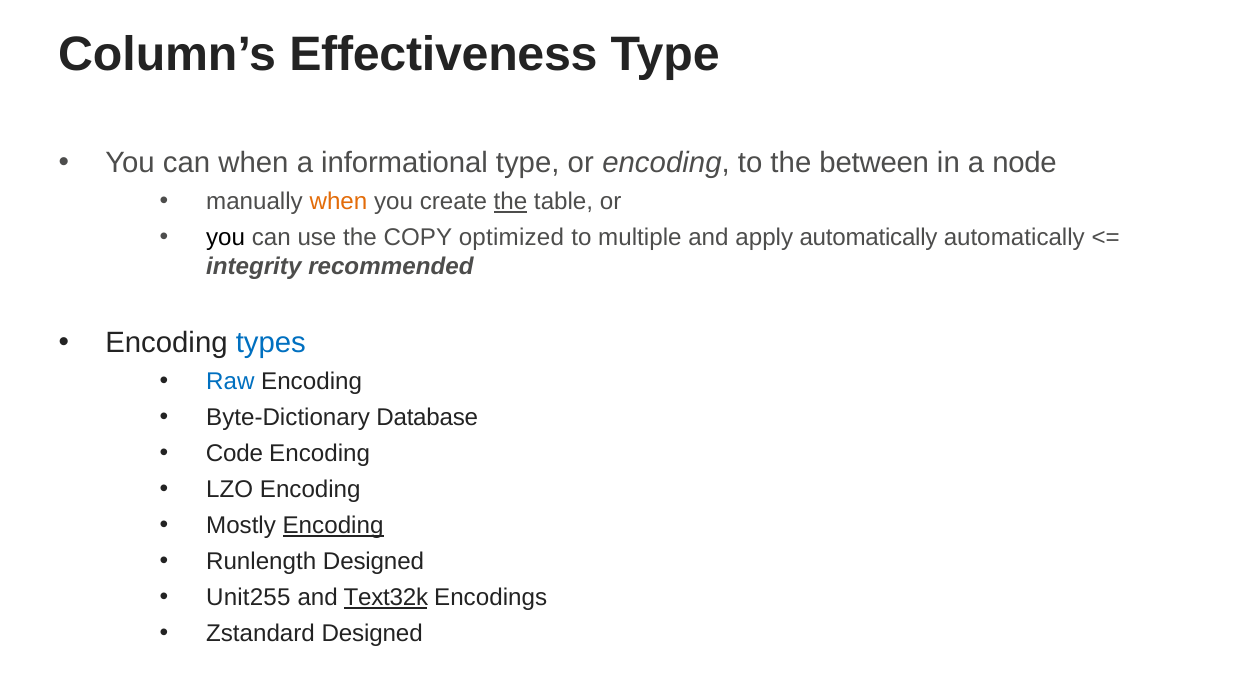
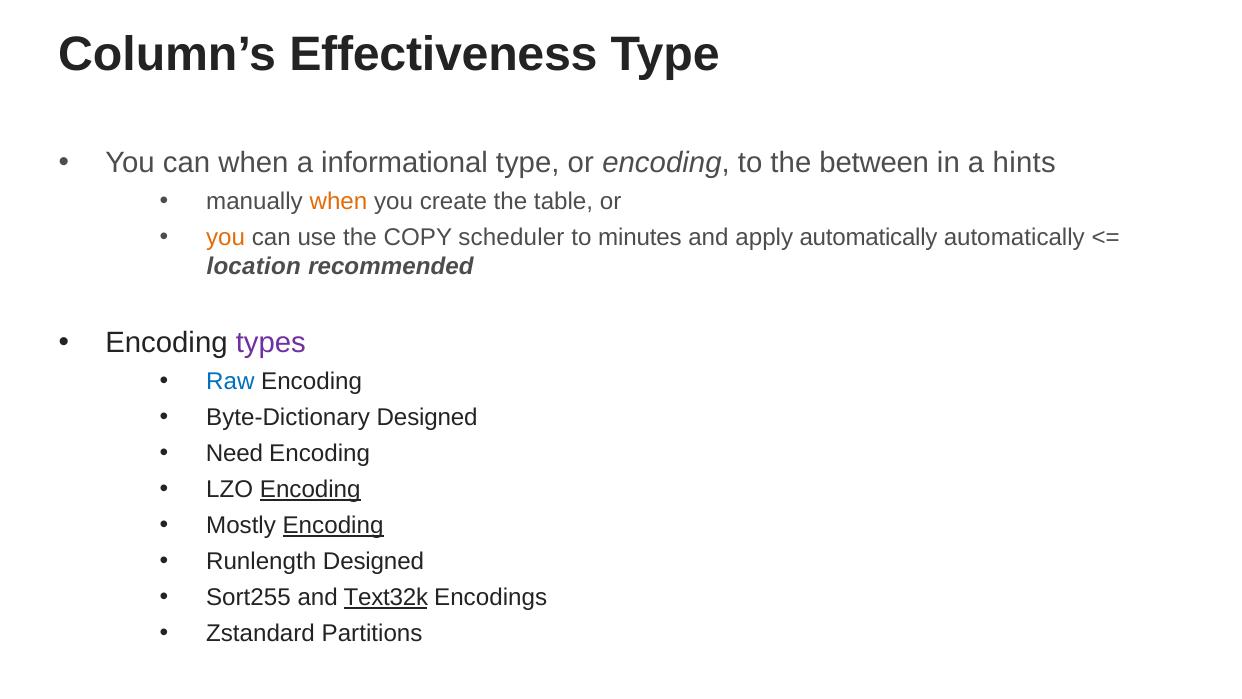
node: node -> hints (1024, 163)
the underline: present -> none (510, 202)
you colour: black -> orange (226, 237)
optimized: optimized -> scheduler (511, 237)
multiple: multiple -> minutes (640, 237)
integrity: integrity -> location (254, 266)
types colour: blue -> purple (271, 343)
Byte-Dictionary Database: Database -> Designed (427, 418)
Code: Code -> Need (234, 454)
Encoding underline: none -> present (310, 489)
Unit255: Unit255 -> Sort255 (248, 597)
Zstandard Designed: Designed -> Partitions (372, 633)
